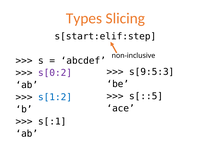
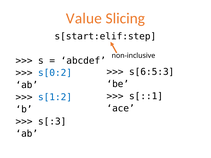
Types: Types -> Value (84, 18)
s[9:5:3: s[9:5:3 -> s[6:5:3 (152, 72)
s[0:2 colour: purple -> blue (55, 73)
s[::5: s[::5 -> s[::1 (146, 96)
s[:1: s[:1 -> s[:3 (52, 122)
